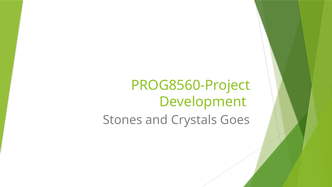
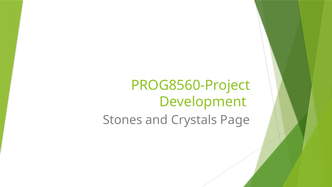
Goes: Goes -> Page (235, 120)
